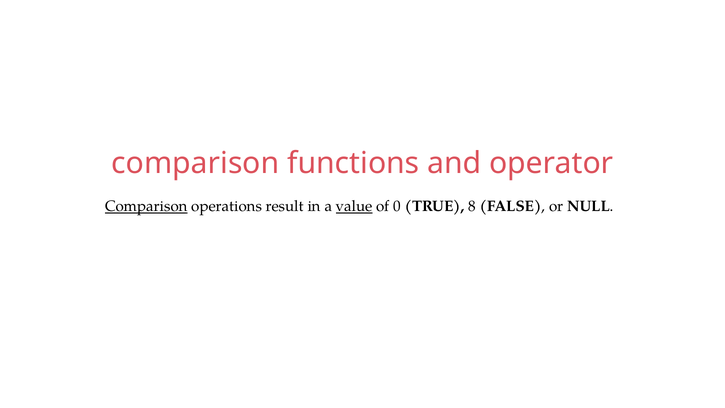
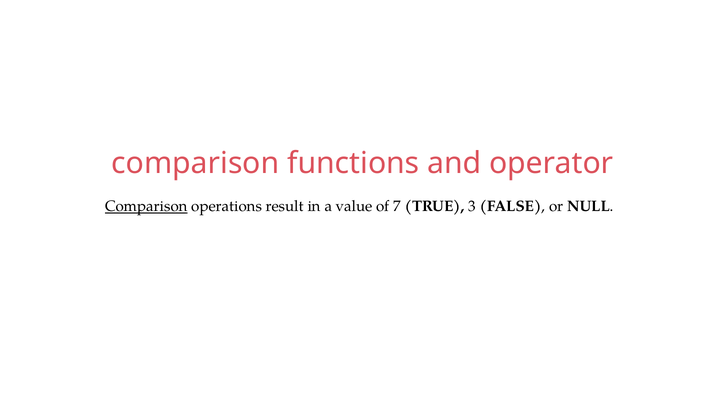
value underline: present -> none (354, 206)
0: 0 -> 7 (397, 206)
8: 8 -> 3 (472, 206)
